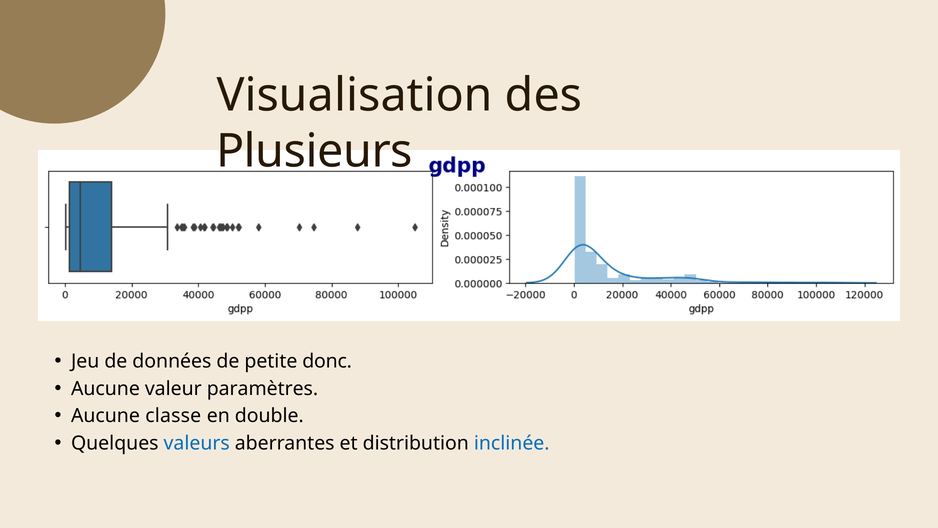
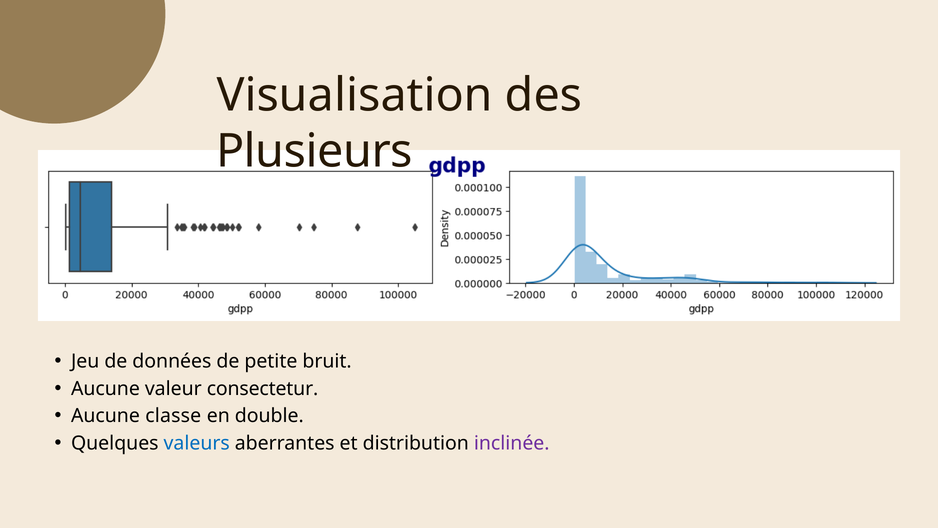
donc: donc -> bruit (327, 361)
paramètres: paramètres -> consectetur (262, 388)
inclinée colour: blue -> purple (512, 443)
